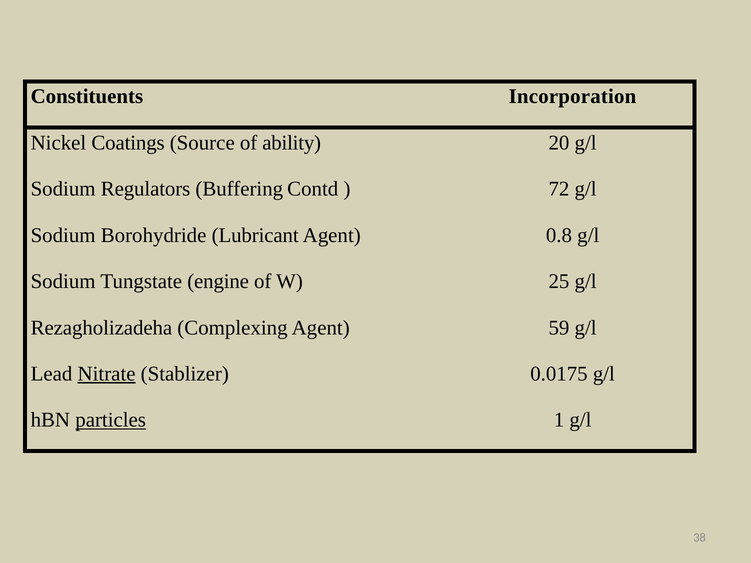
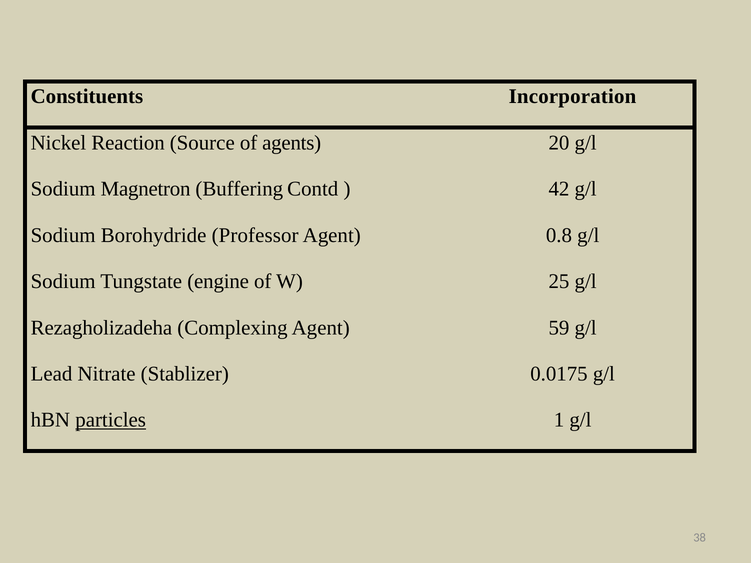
Coatings: Coatings -> Reaction (128, 143)
ability: ability -> agents (292, 143)
Regulators: Regulators -> Magnetron (146, 189)
72: 72 -> 42 (559, 189)
Lubricant: Lubricant -> Professor (255, 235)
Nitrate underline: present -> none (107, 374)
